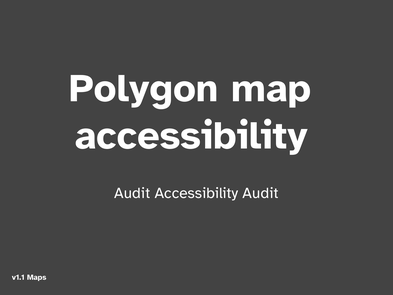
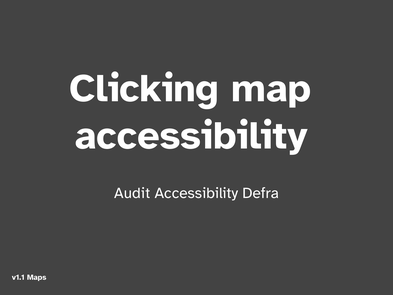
Polygon: Polygon -> Clicking (144, 88)
Audit: Audit -> Defra (261, 193)
